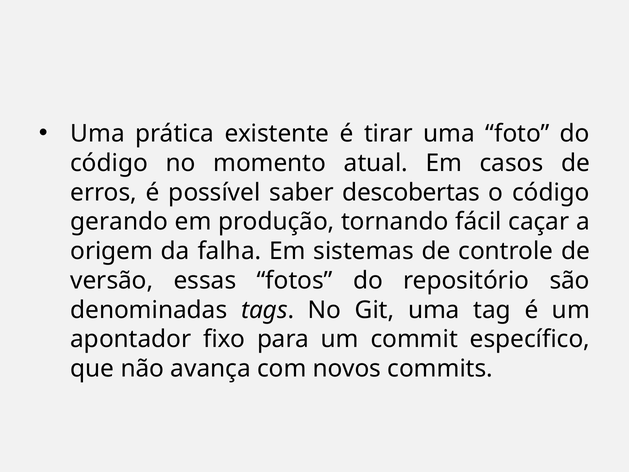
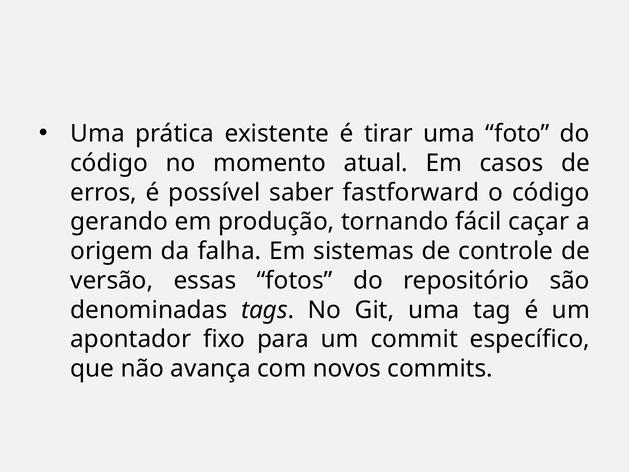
descobertas: descobertas -> fastforward (411, 192)
